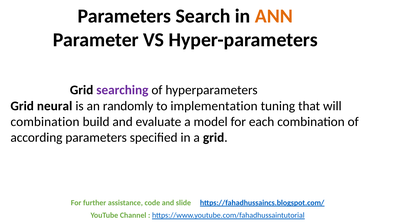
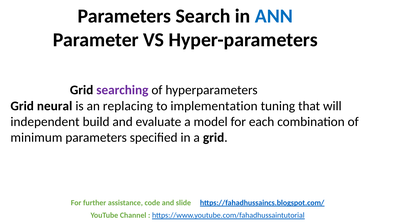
ANN colour: orange -> blue (274, 16)
randomly: randomly -> replacing (128, 106)
combination: combination -> independent (45, 122)
according: according -> minimum (36, 137)
